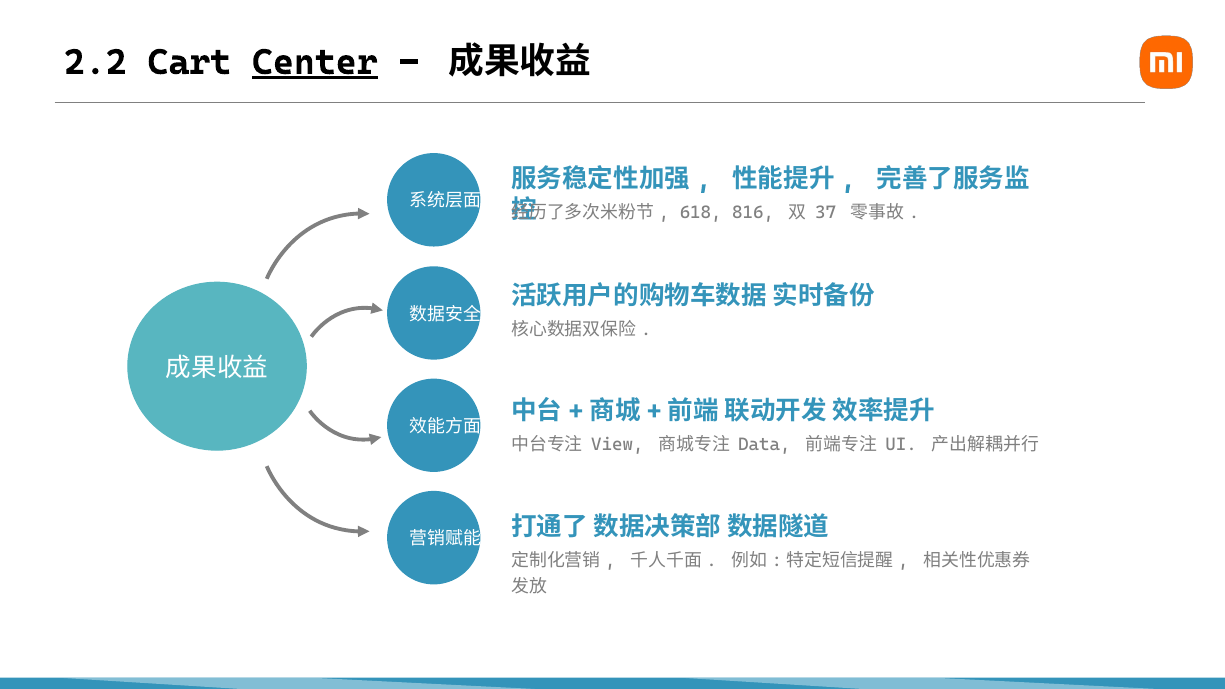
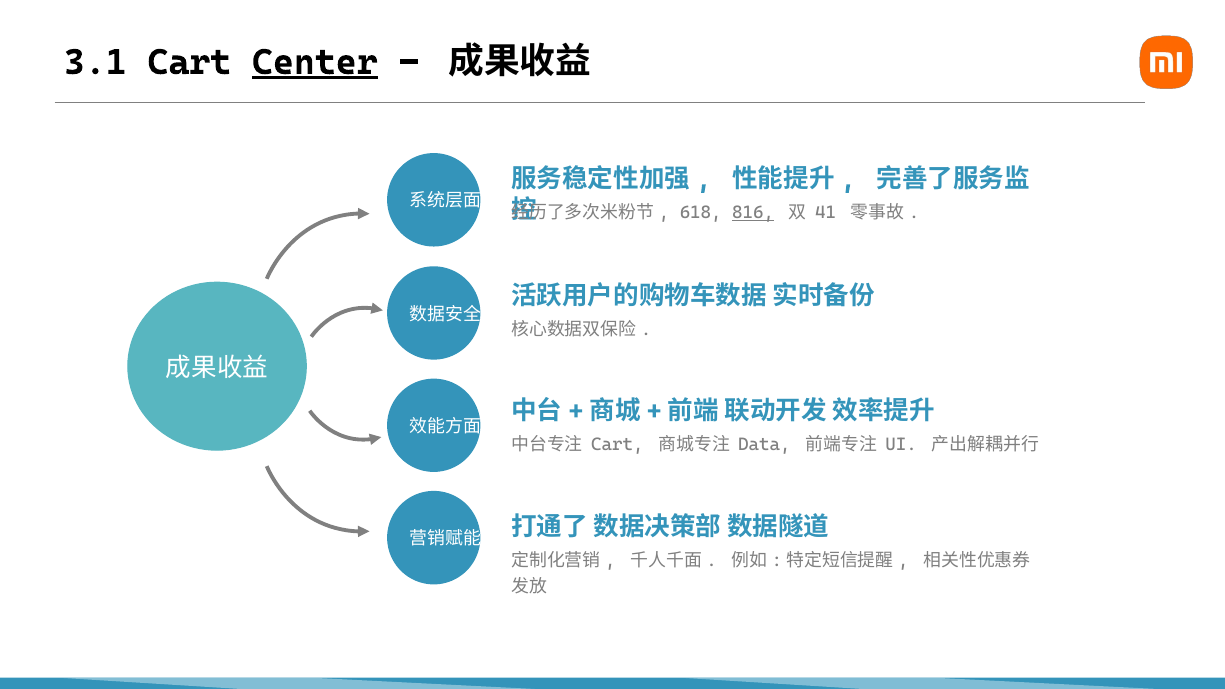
2.2: 2.2 -> 3.1 (95, 62)
816 underline: none -> present (753, 213)
37: 37 -> 41 (826, 213)
View: View -> Cart (617, 445)
